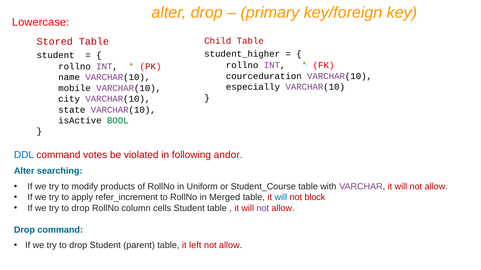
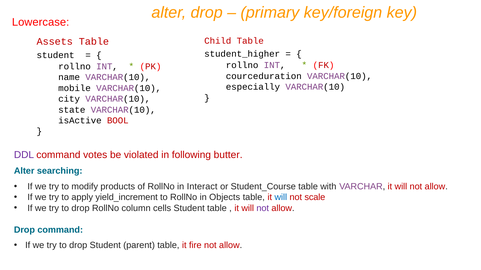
Stored: Stored -> Assets (55, 41)
BOOL colour: green -> red (118, 121)
DDL colour: blue -> purple (24, 155)
andor: andor -> butter (228, 155)
Uniform: Uniform -> Interact (202, 187)
refer_increment: refer_increment -> yield_increment (127, 198)
Merged: Merged -> Objects (225, 198)
block: block -> scale (315, 198)
left: left -> fire (195, 246)
